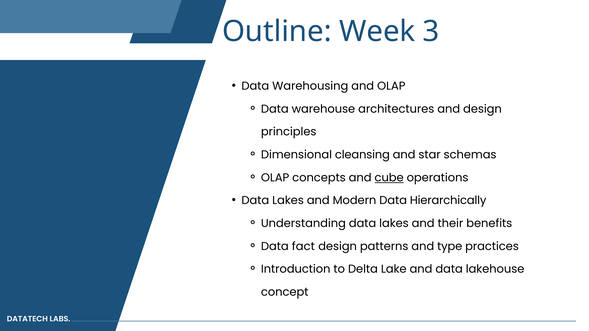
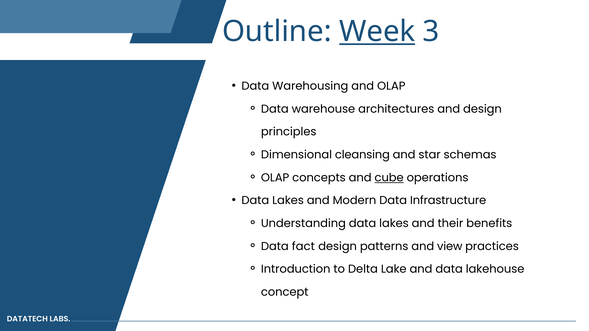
Week underline: none -> present (377, 32)
Hierarchically: Hierarchically -> Infrastructure (448, 201)
type: type -> view (450, 247)
